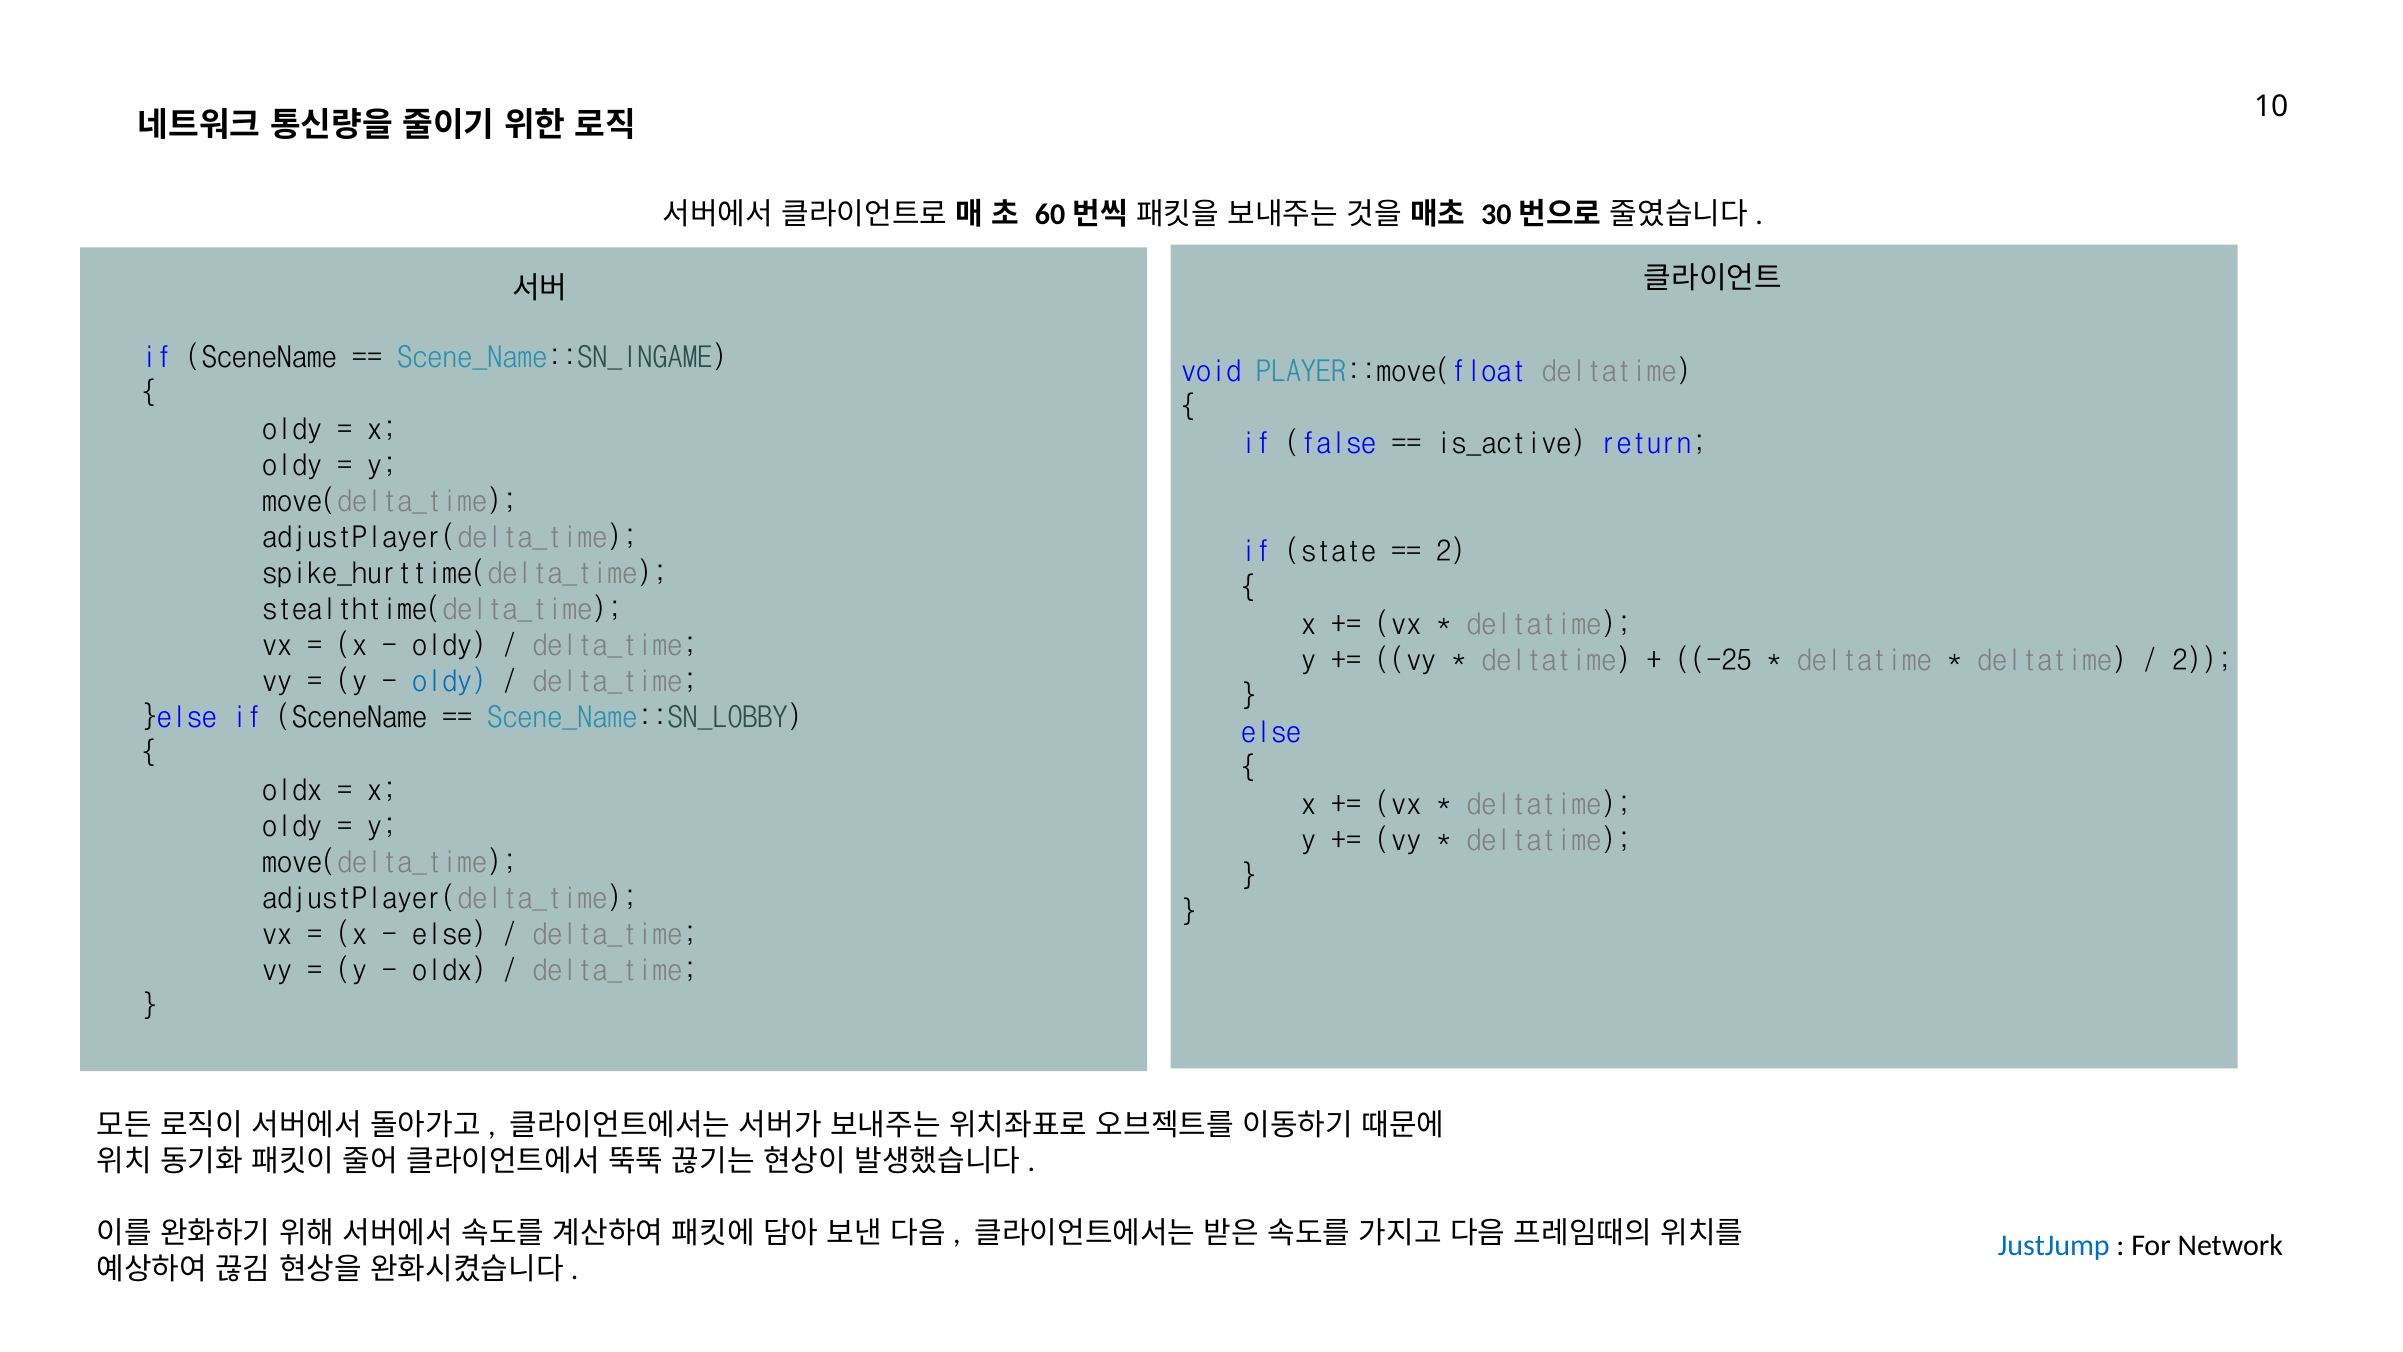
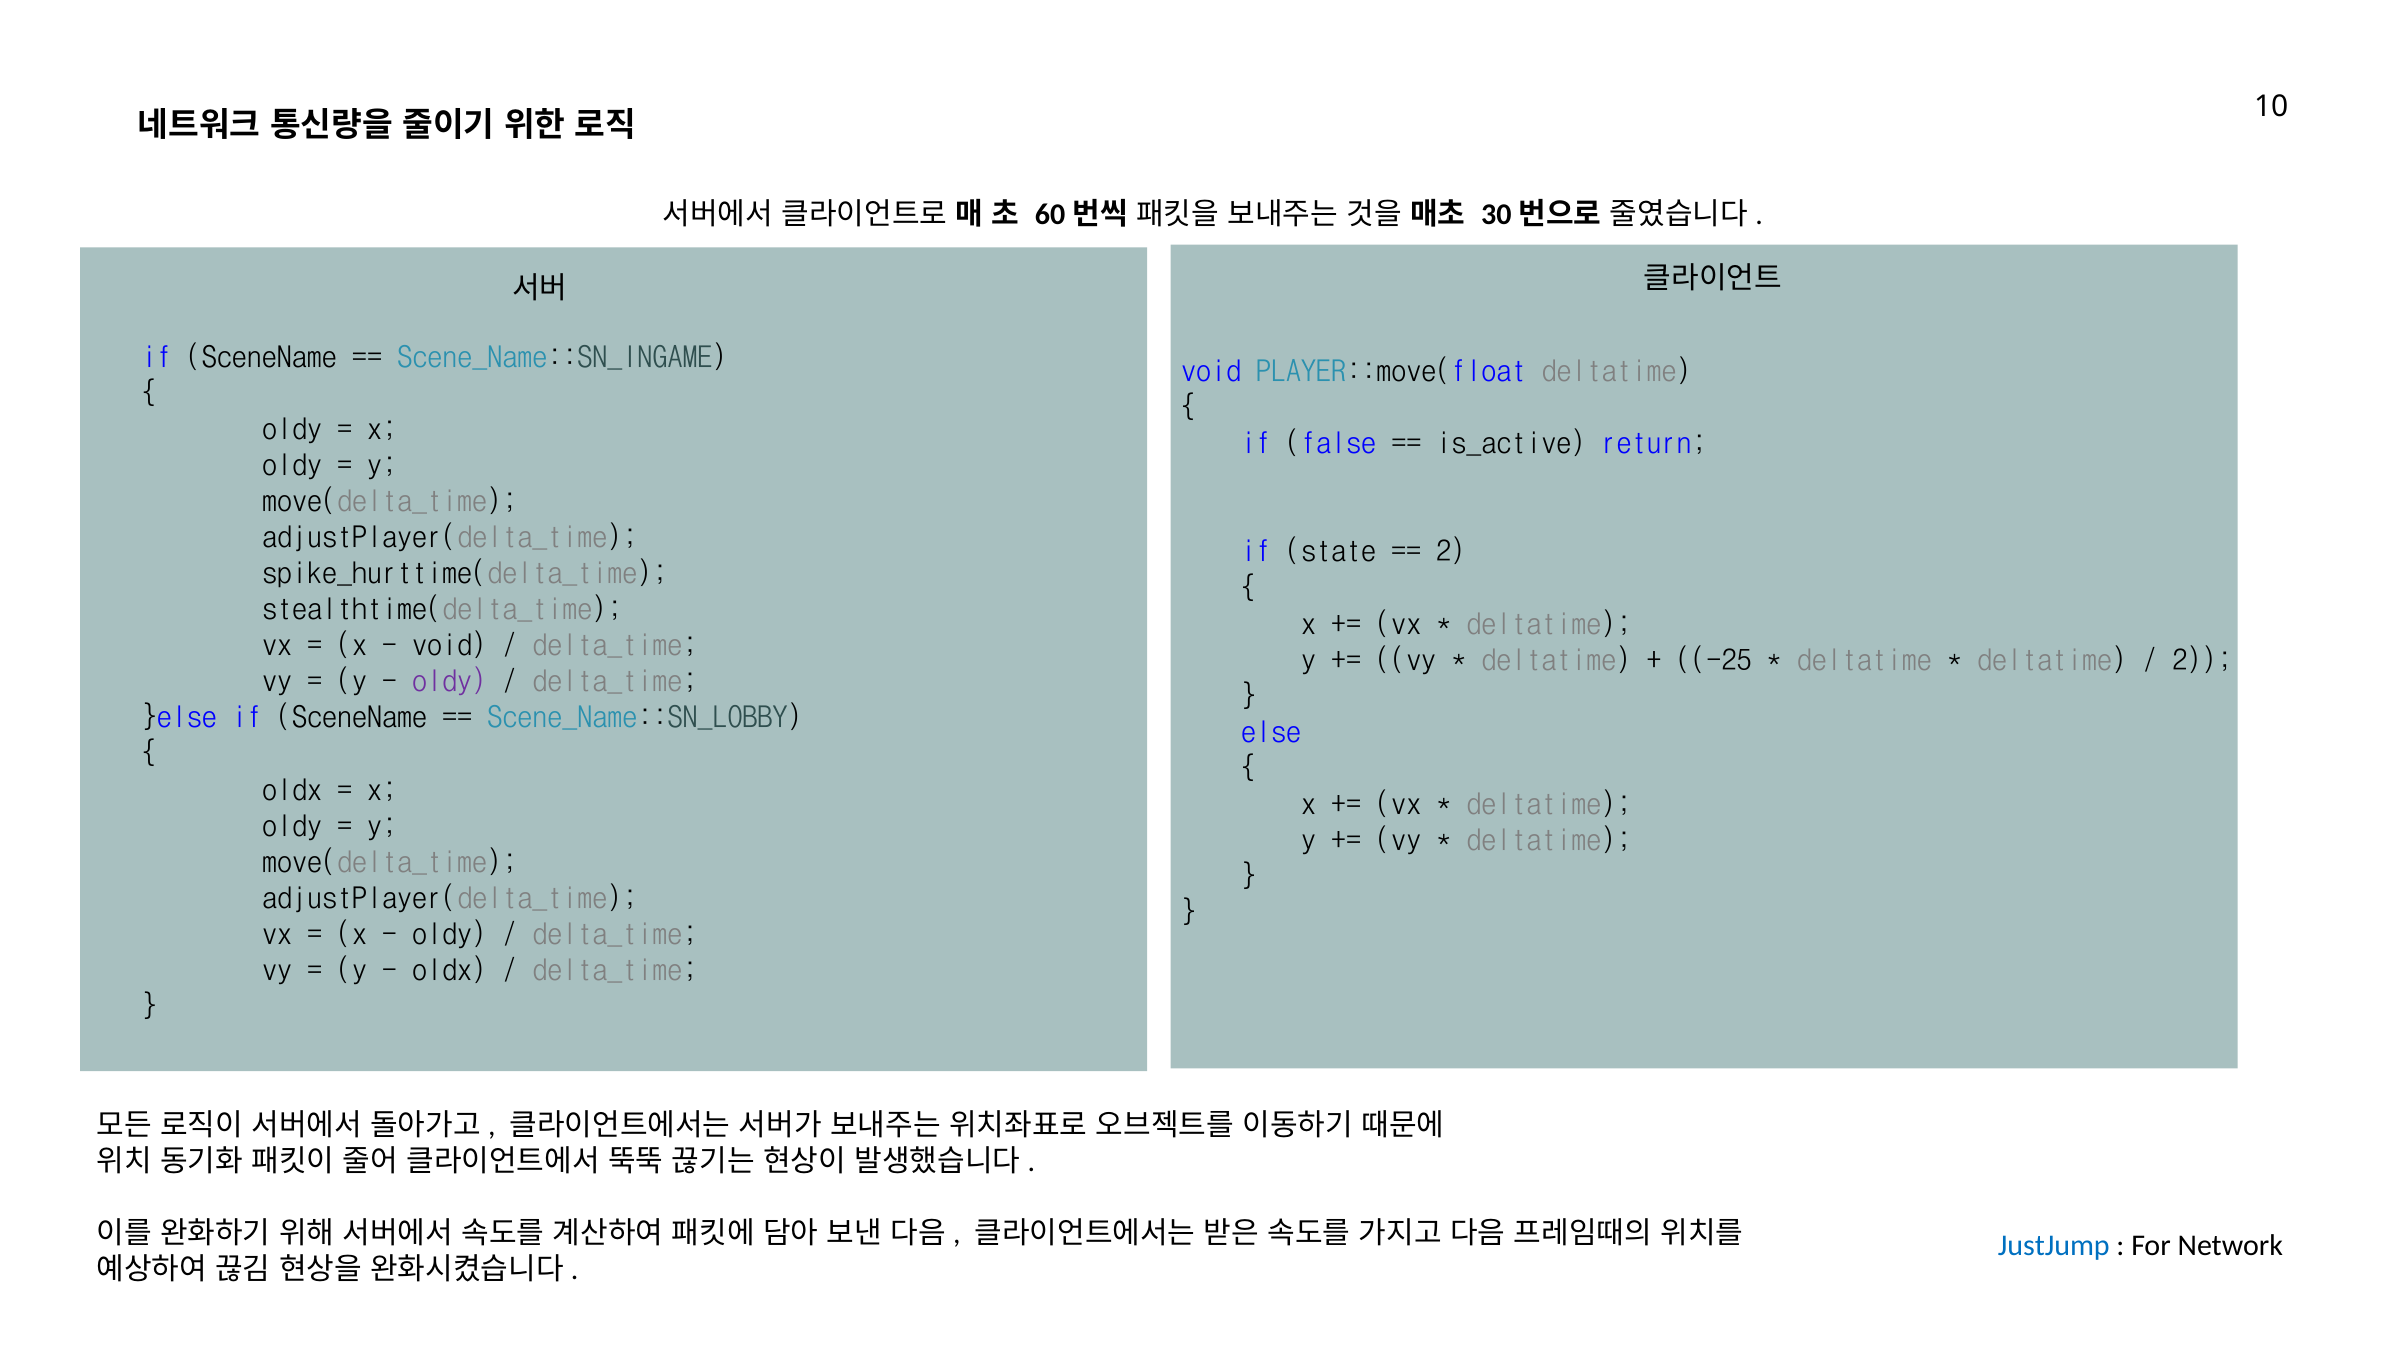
oldy: oldy -> void (450, 646)
oldy colour: blue -> purple (450, 682)
else: else -> oldy (450, 934)
